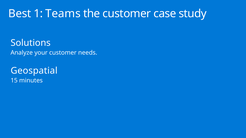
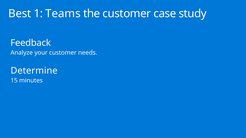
Solutions: Solutions -> Feedback (31, 43)
Geospatial: Geospatial -> Determine (34, 71)
